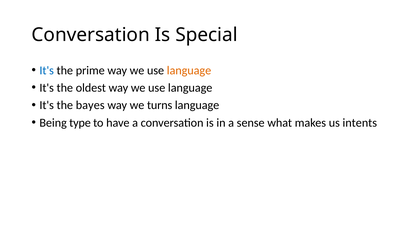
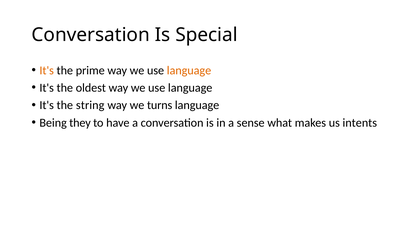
It's colour: blue -> orange (47, 70)
bayes: bayes -> string (90, 105)
type: type -> they (80, 122)
